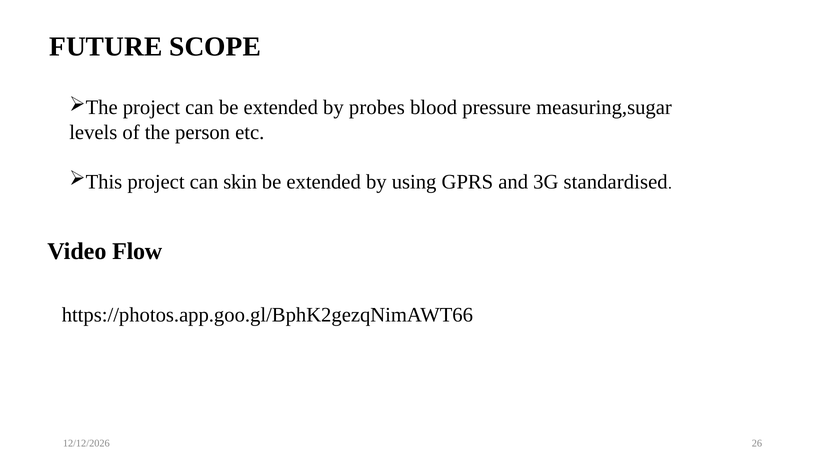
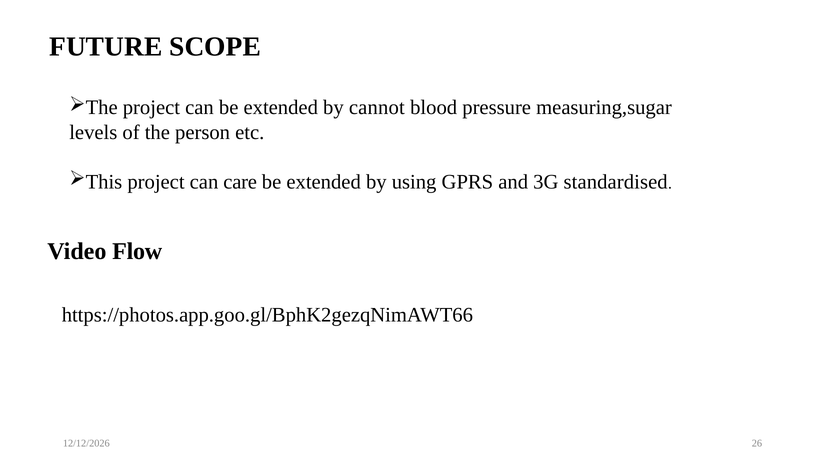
probes: probes -> cannot (377, 108)
skin: skin -> care (240, 182)
